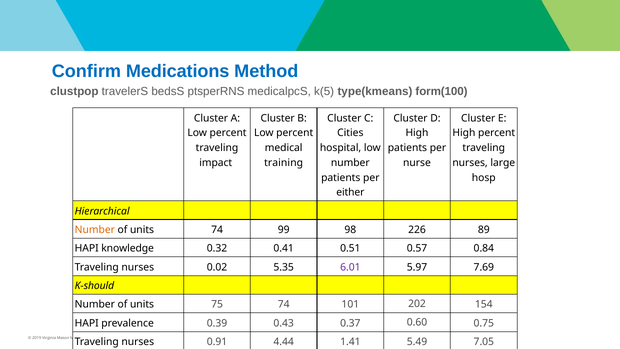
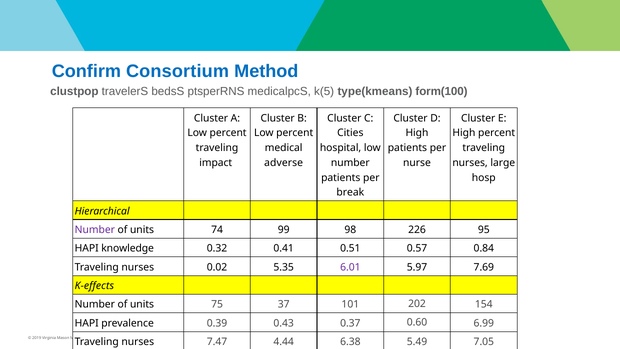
Medications: Medications -> Consortium (178, 71)
training: training -> adverse (284, 163)
either: either -> break (350, 192)
Number colour: orange -> purple (95, 230)
89: 89 -> 95 (484, 230)
K-should: K-should -> K-effects (94, 286)
75 74: 74 -> 37 (284, 304)
0.75: 0.75 -> 6.99 (484, 323)
0.91: 0.91 -> 7.47 (217, 342)
1.41: 1.41 -> 6.38 (350, 342)
